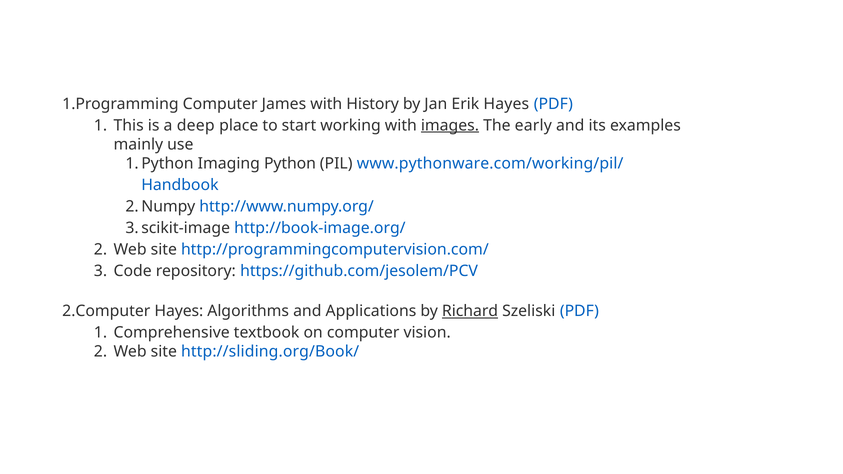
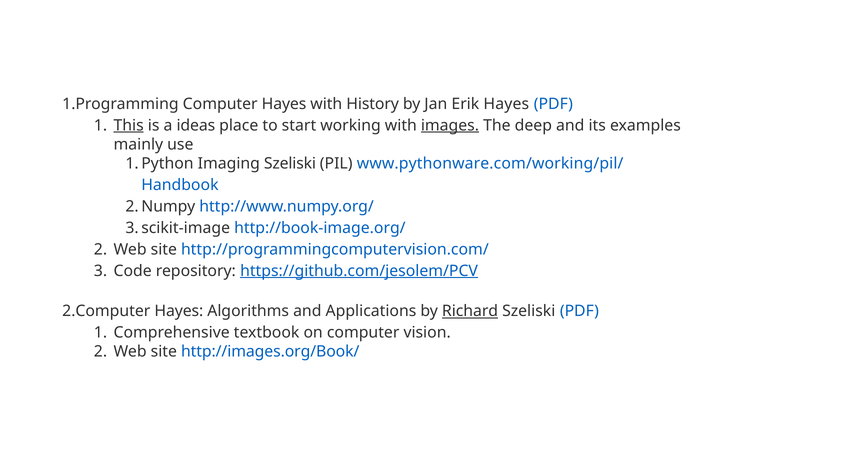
Computer James: James -> Hayes (284, 104)
This underline: none -> present (129, 125)
deep: deep -> ideas (196, 125)
early: early -> deep (533, 125)
Imaging Python: Python -> Szeliski (290, 163)
https://github.com/jesolem/PCV underline: none -> present (359, 271)
http://sliding.org/Book/: http://sliding.org/Book/ -> http://images.org/Book/ (270, 352)
